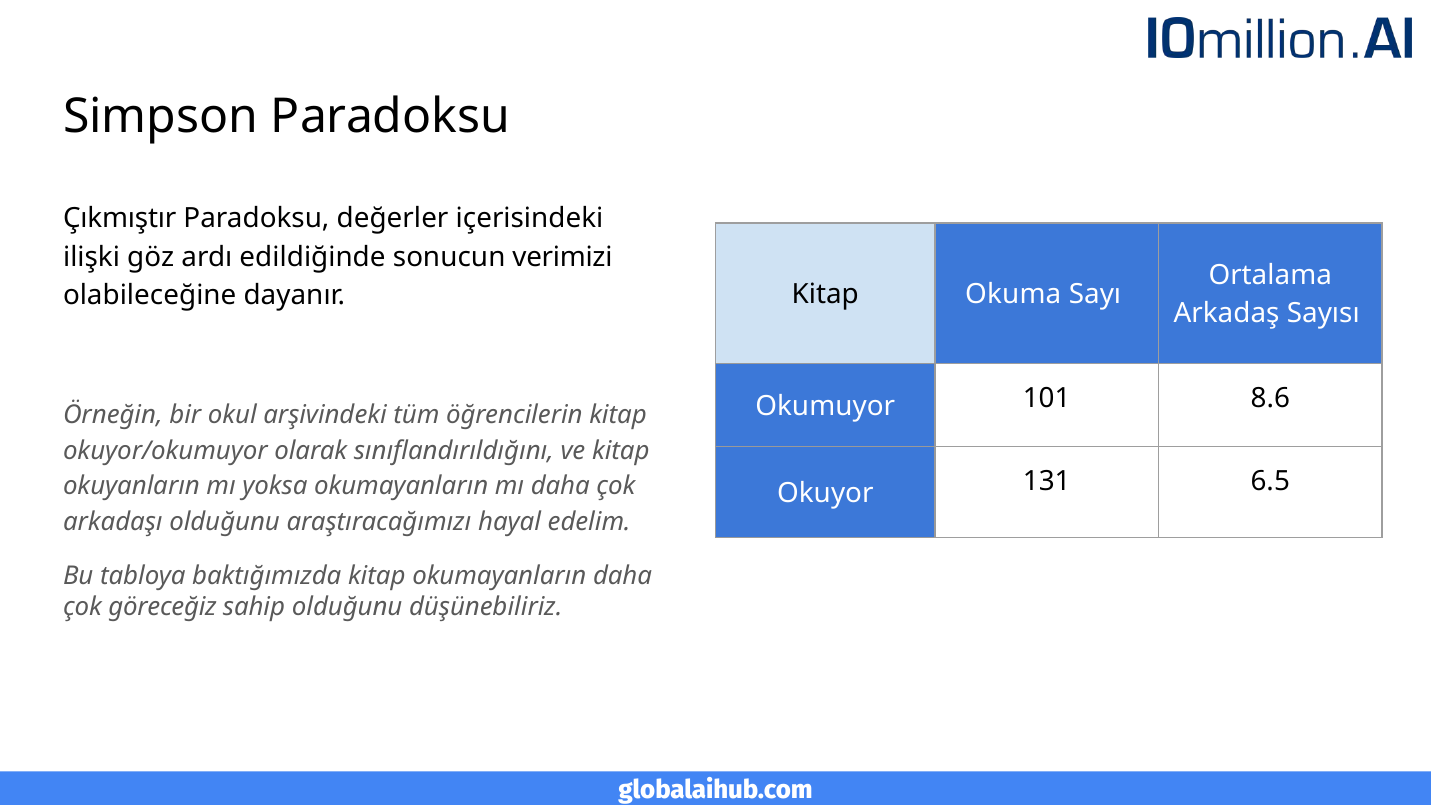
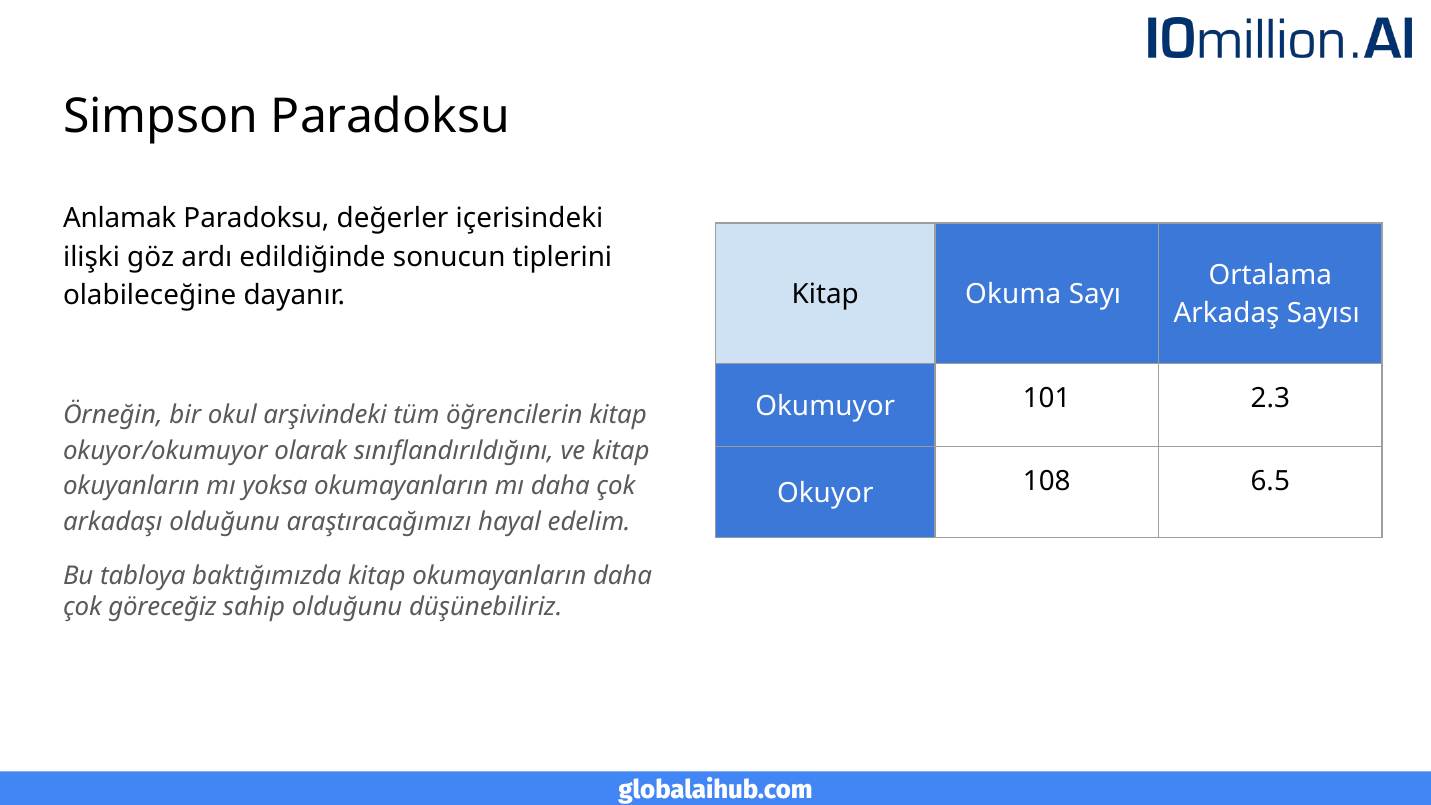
Çıkmıştır: Çıkmıştır -> Anlamak (120, 218)
verimizi: verimizi -> tiplerini (562, 257)
8.6: 8.6 -> 2.3 (1270, 398)
131: 131 -> 108 (1047, 482)
